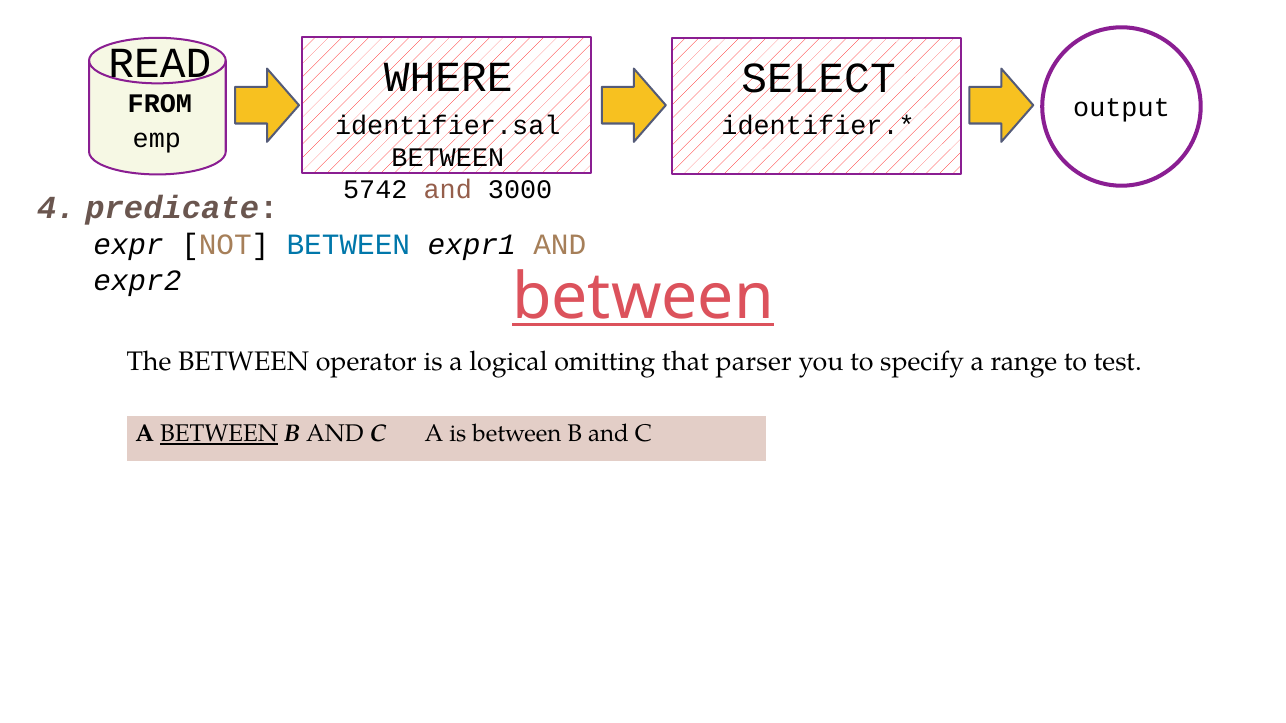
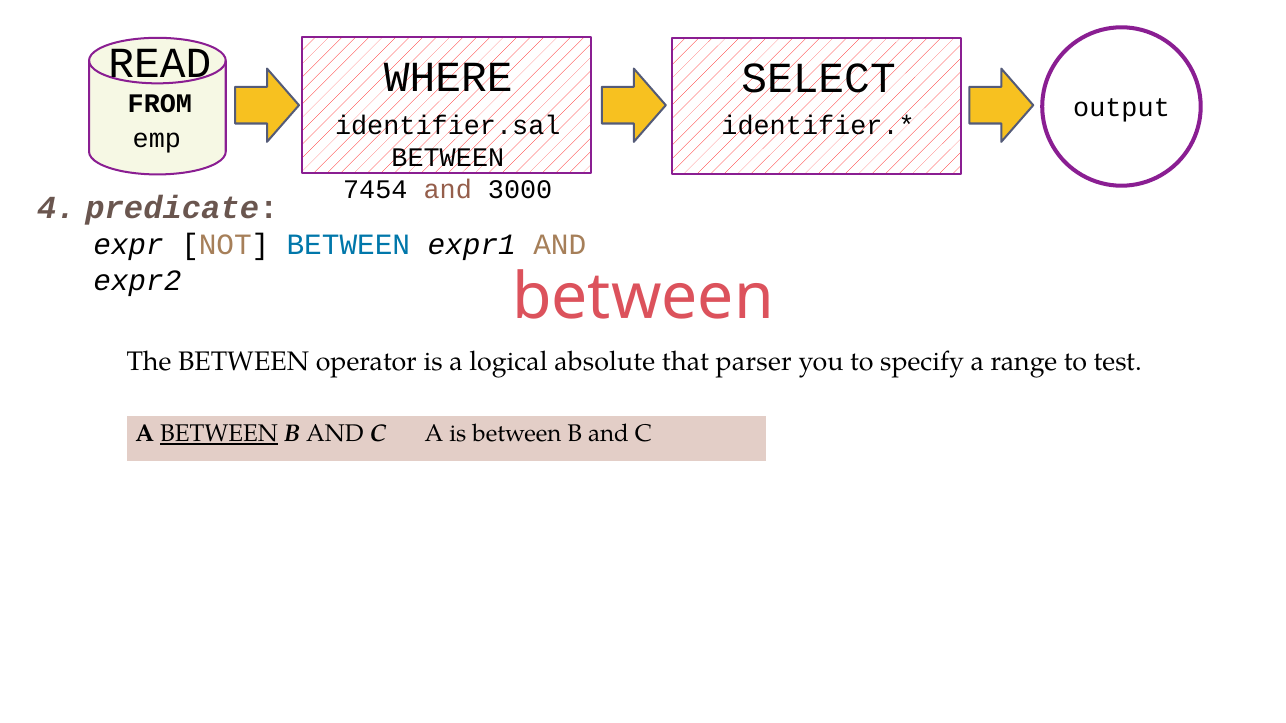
5742: 5742 -> 7454 (375, 190)
between underline: present -> none (643, 297)
omitting: omitting -> absolute (605, 362)
